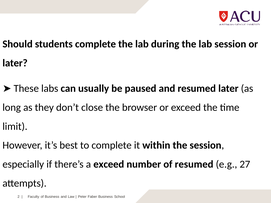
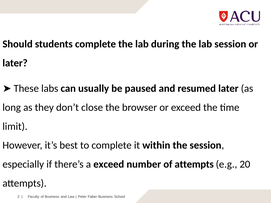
of resumed: resumed -> attempts (194, 164)
27: 27 -> 20 (245, 164)
